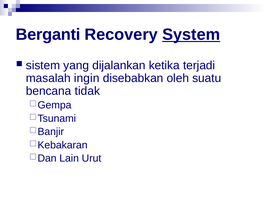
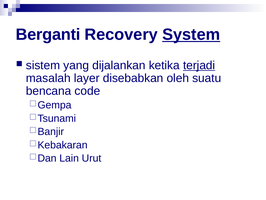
terjadi underline: none -> present (199, 65)
ingin: ingin -> layer (87, 78)
tidak: tidak -> code (87, 91)
